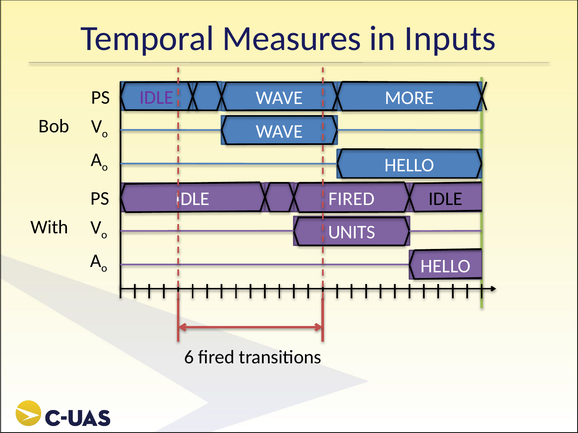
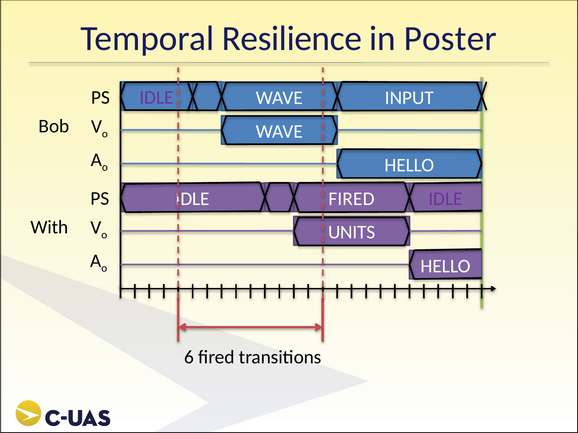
Measures: Measures -> Resilience (292, 39)
Inputs: Inputs -> Poster (450, 39)
MORE: MORE -> INPUT (409, 98)
IDLE colour: black -> purple (446, 199)
